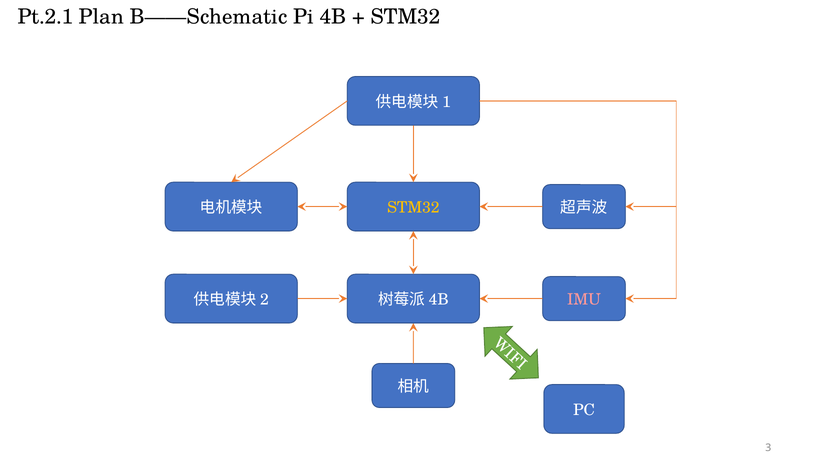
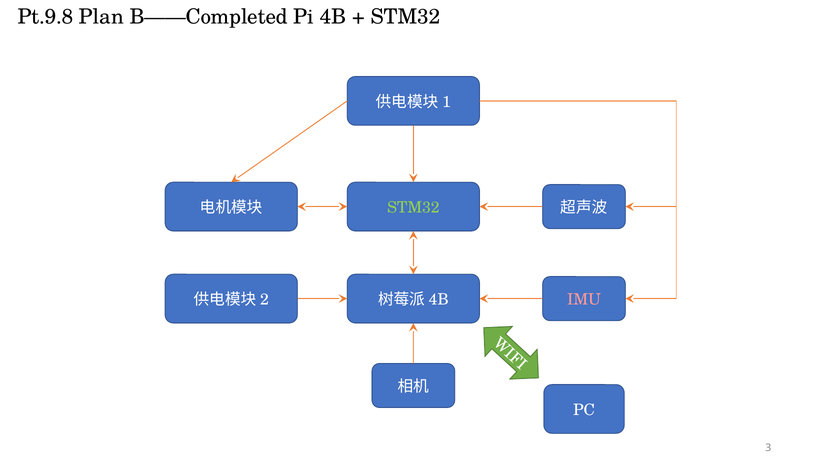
Pt.2.1: Pt.2.1 -> Pt.9.8 (46, 17)
B——Schematic: B——Schematic -> B——Completed (209, 17)
STM32 colour: yellow -> light green (413, 208)
